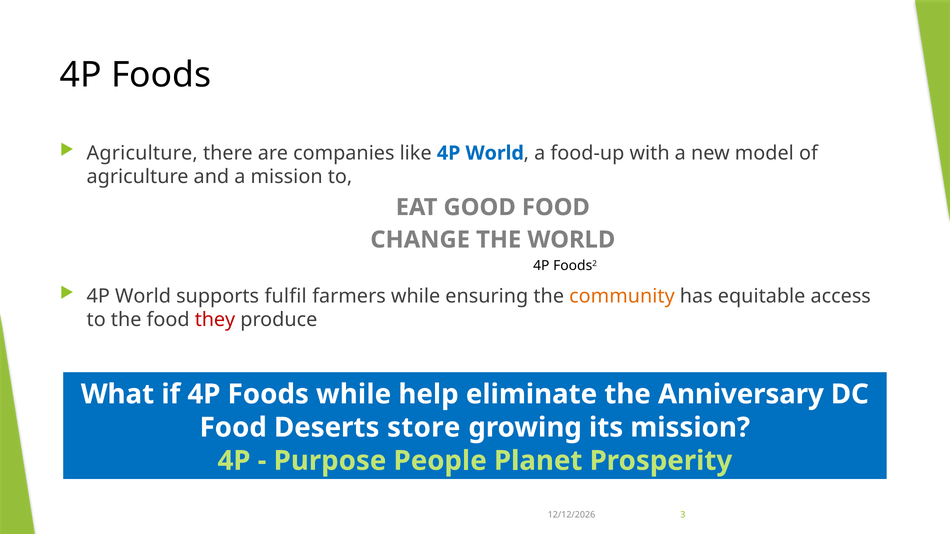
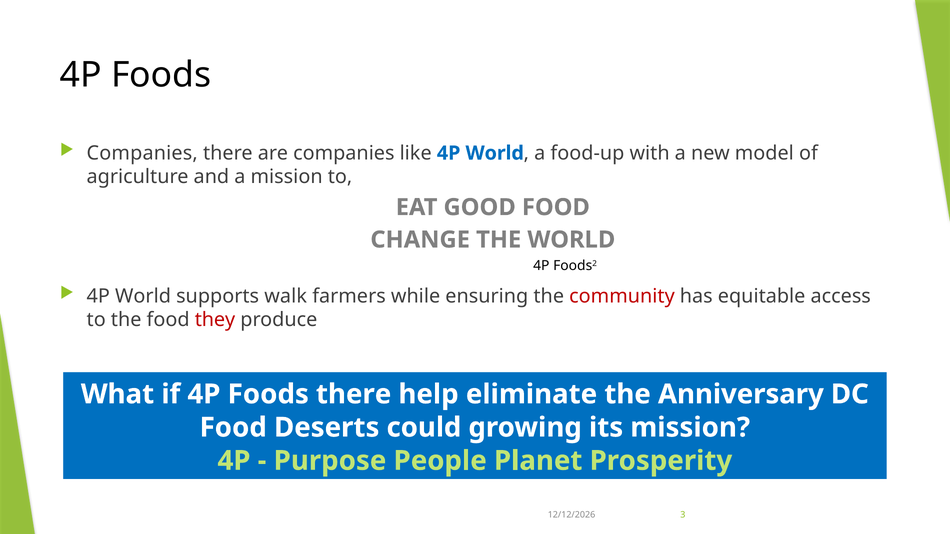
Agriculture: Agriculture -> Companies (142, 153)
fulfil: fulfil -> walk (286, 296)
community colour: orange -> red (622, 296)
Foods while: while -> there (354, 395)
store: store -> could (424, 428)
